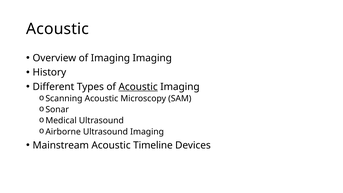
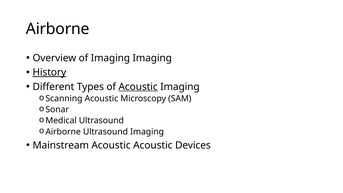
Acoustic: Acoustic -> Airborne (58, 29)
History underline: none -> present (49, 72)
Acoustic Timeline: Timeline -> Acoustic (153, 145)
